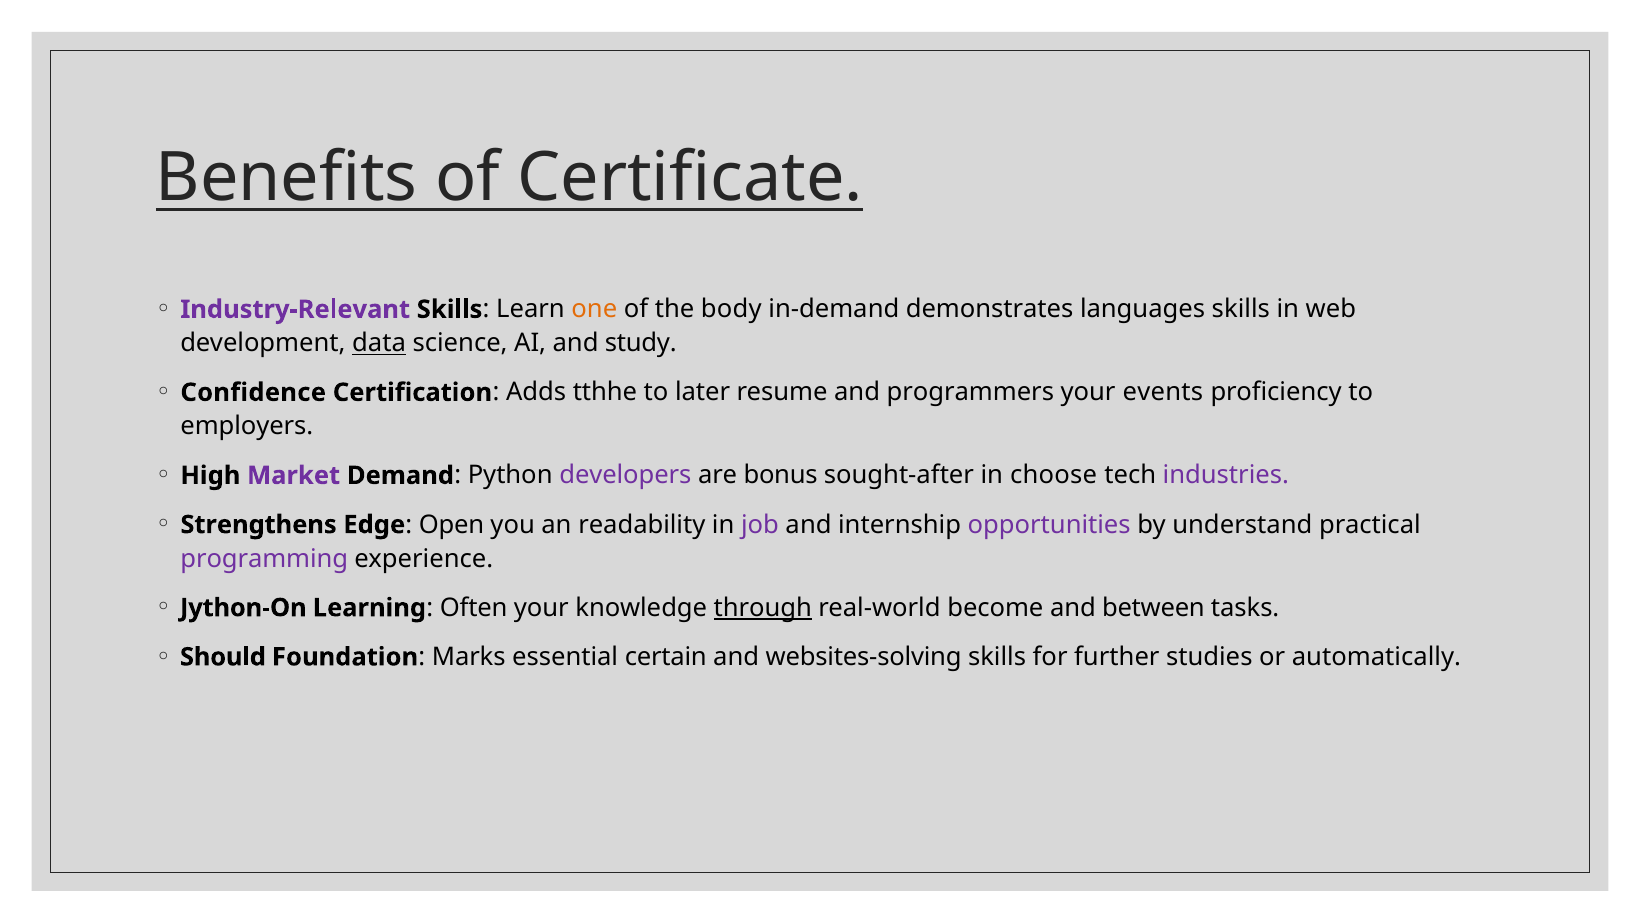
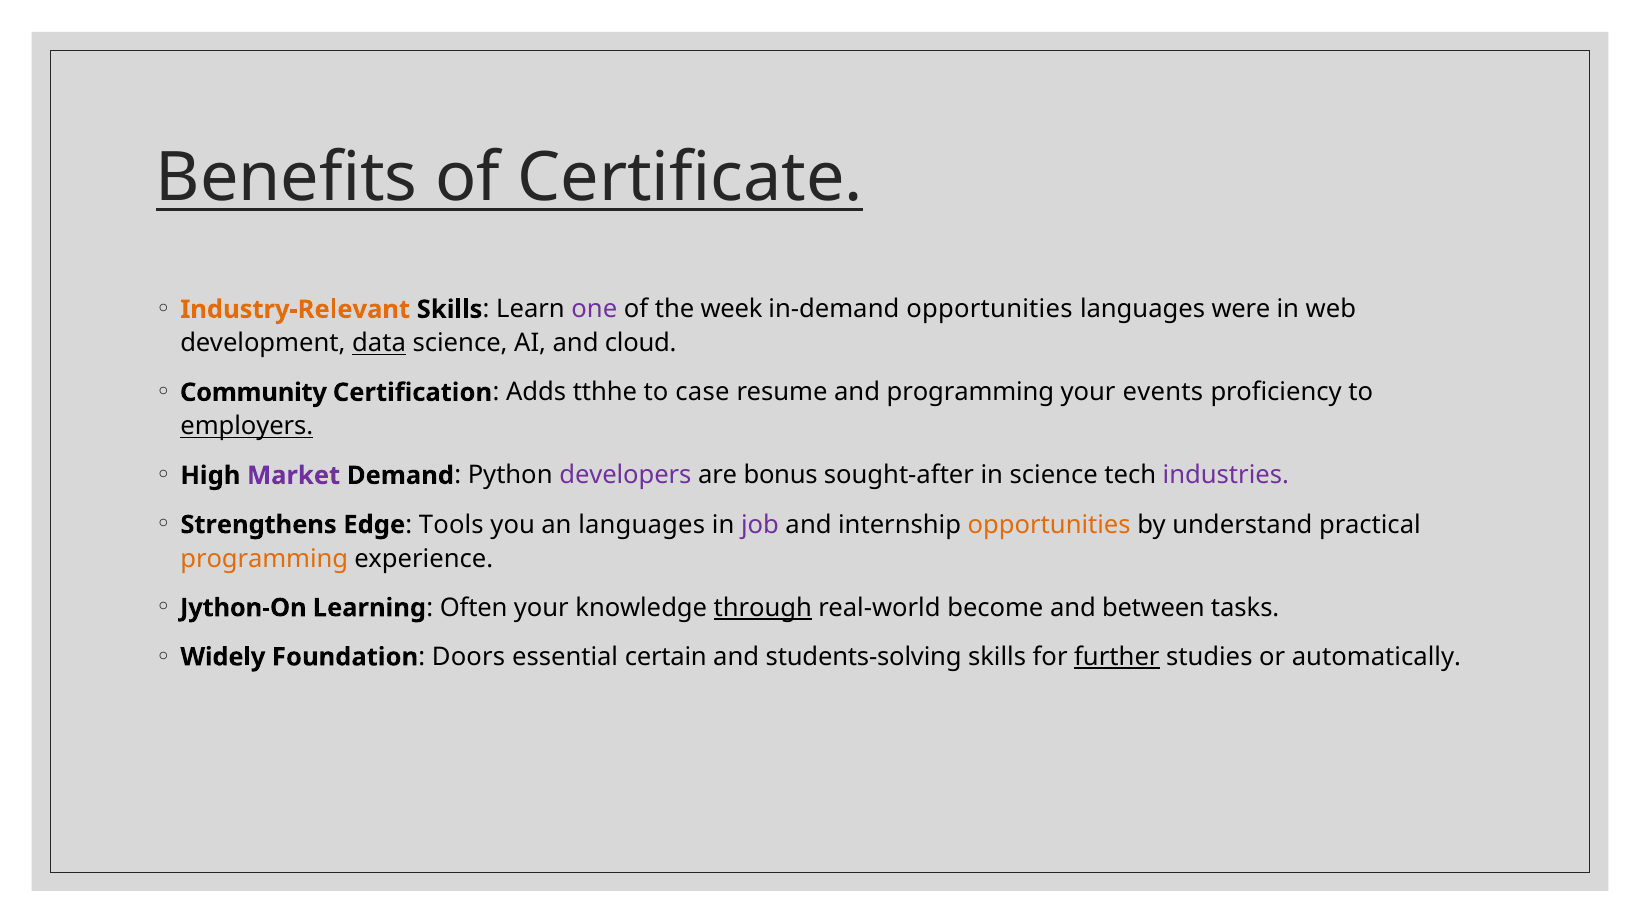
Industry-Relevant colour: purple -> orange (295, 309)
one colour: orange -> purple (594, 309)
body: body -> week (732, 309)
in-demand demonstrates: demonstrates -> opportunities (989, 309)
languages skills: skills -> were (1241, 309)
study: study -> cloud (641, 343)
Confidence: Confidence -> Community (253, 392)
later: later -> case (702, 392)
and programmers: programmers -> programming (970, 392)
employers underline: none -> present (247, 426)
in choose: choose -> science (1054, 475)
Open: Open -> Tools (451, 524)
an readability: readability -> languages (642, 524)
opportunities colour: purple -> orange (1049, 524)
programming colour: purple -> orange (264, 558)
Should: Should -> Widely (223, 657)
Marks: Marks -> Doors (469, 657)
websites-solving: websites-solving -> students-solving (864, 657)
further underline: none -> present (1117, 657)
